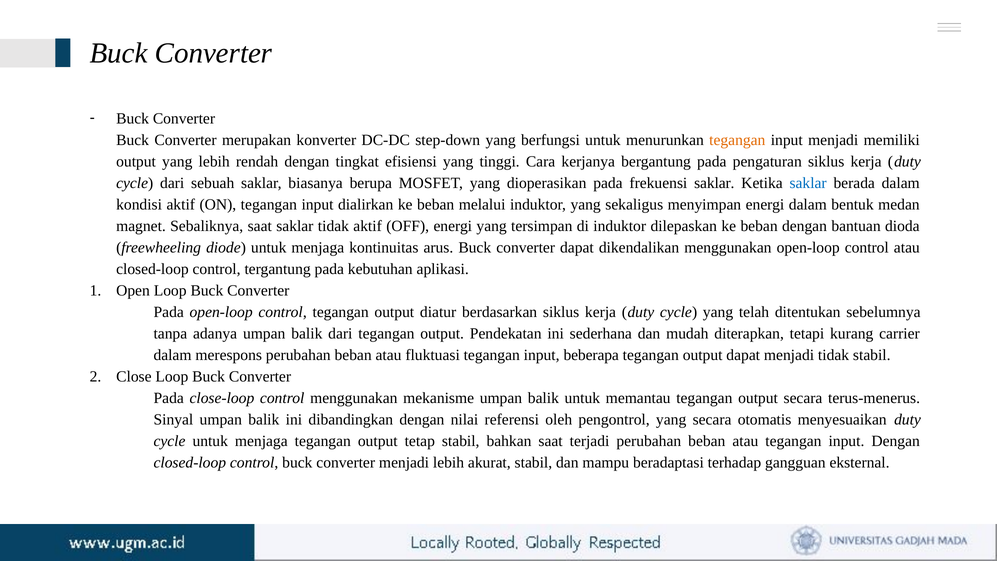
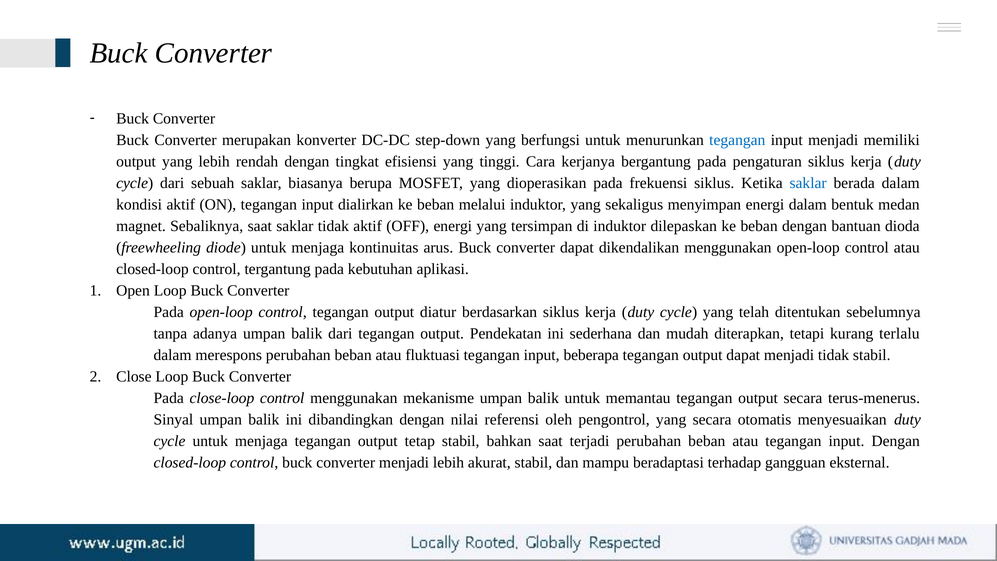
tegangan colour: orange -> blue (737, 140)
frekuensi saklar: saklar -> siklus (714, 183)
carrier: carrier -> terlalu (899, 333)
